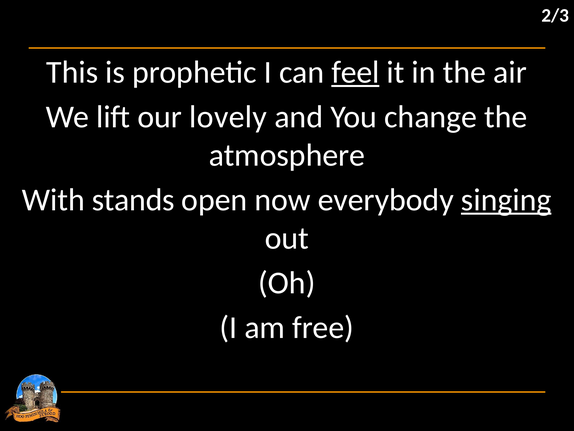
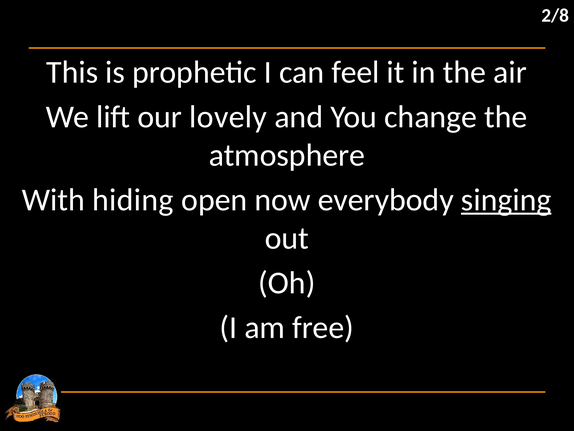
2/3: 2/3 -> 2/8 (555, 16)
feel underline: present -> none (355, 72)
stands: stands -> hiding (133, 200)
